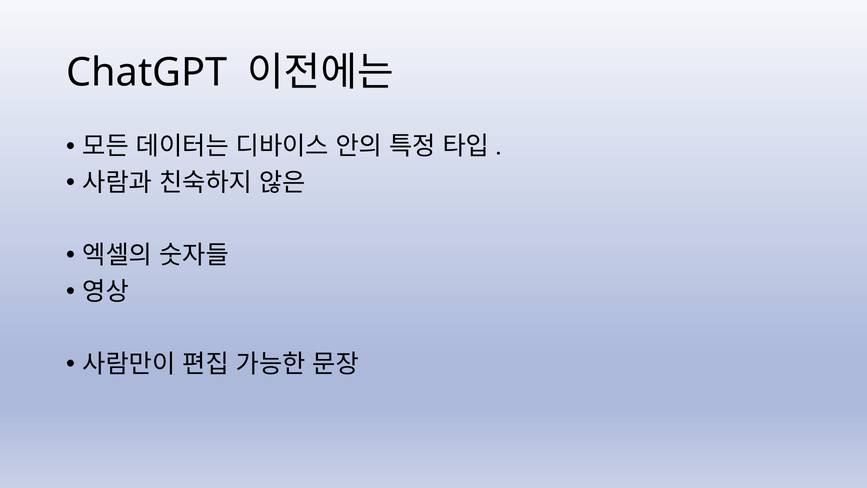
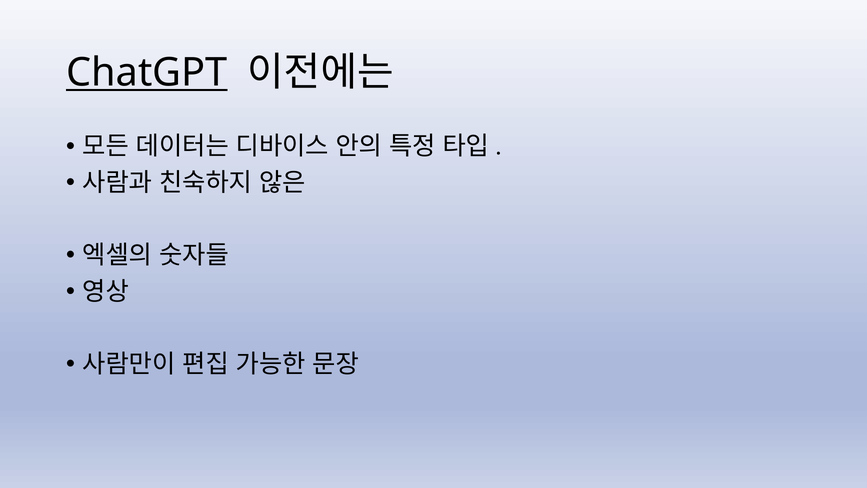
ChatGPT underline: none -> present (147, 73)
